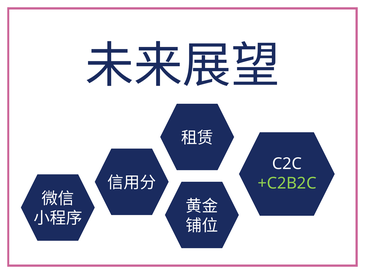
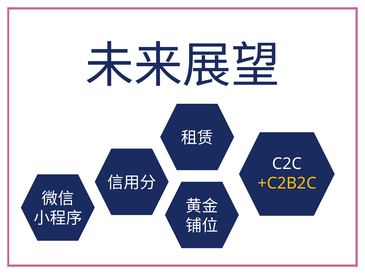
+C2B2C colour: light green -> yellow (287, 183)
